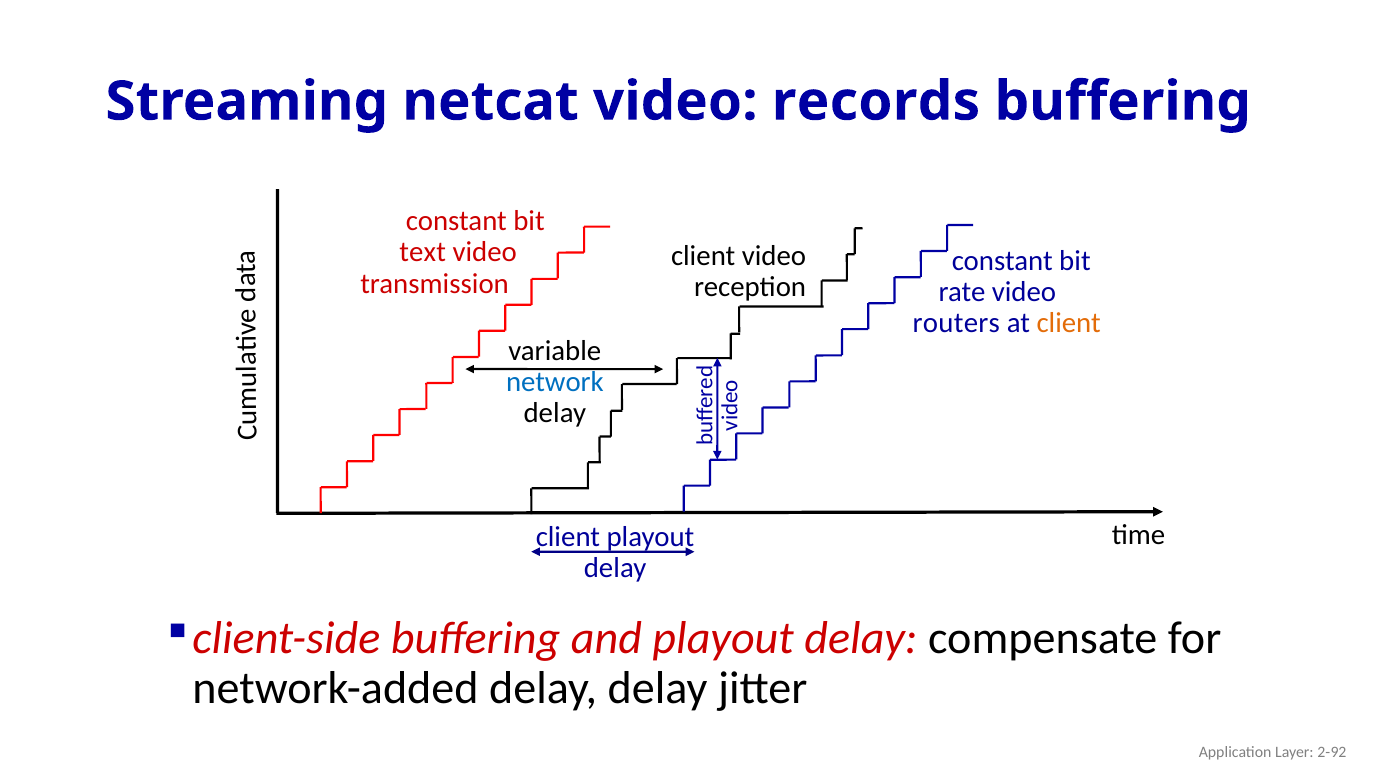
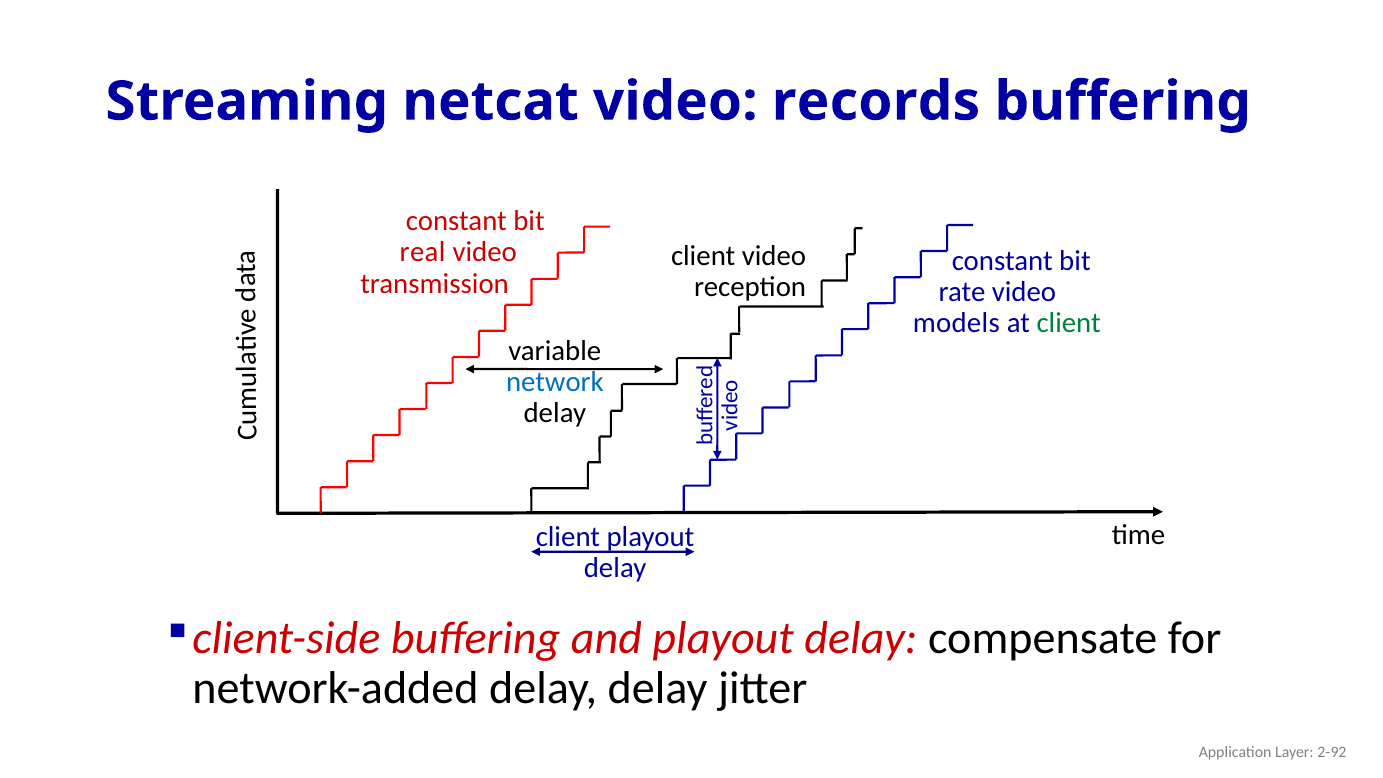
text: text -> real (423, 252)
routers: routers -> models (956, 323)
client colour: orange -> green (1069, 323)
